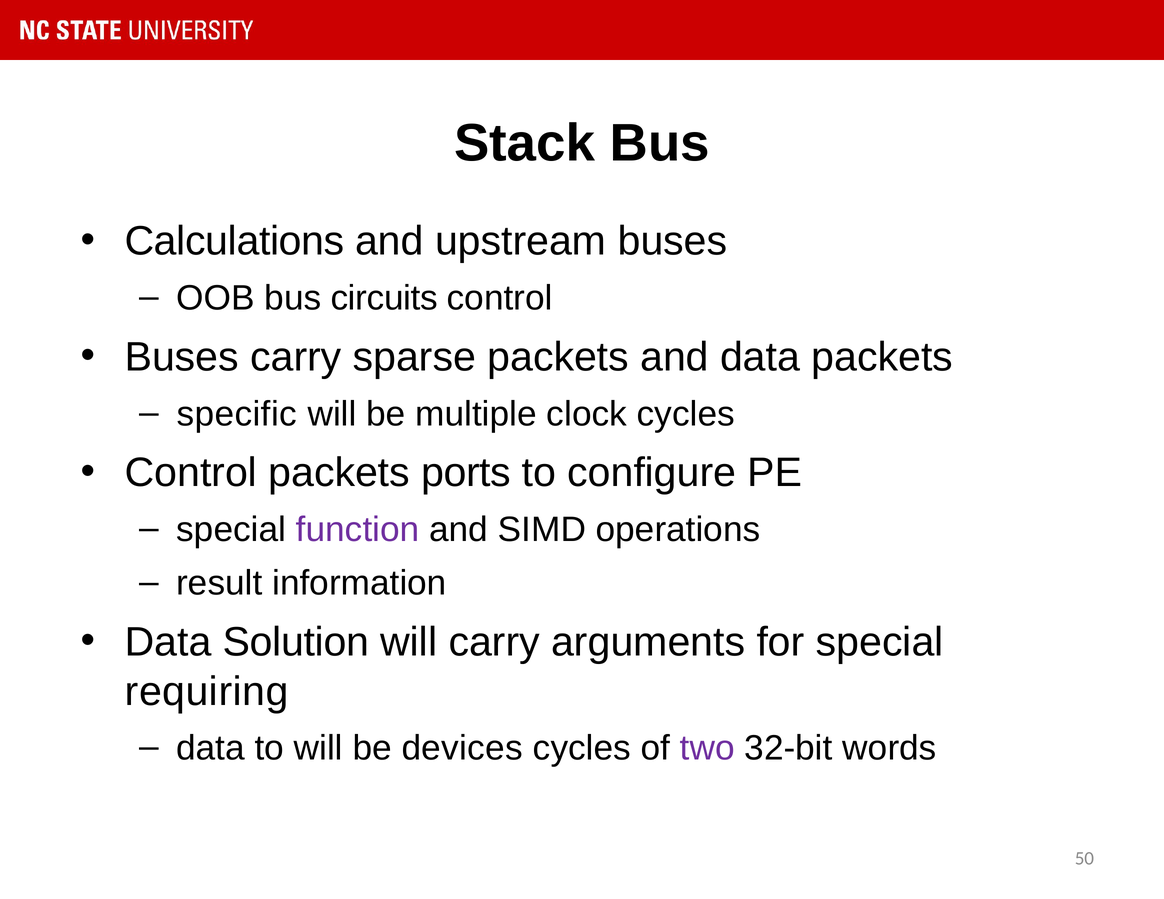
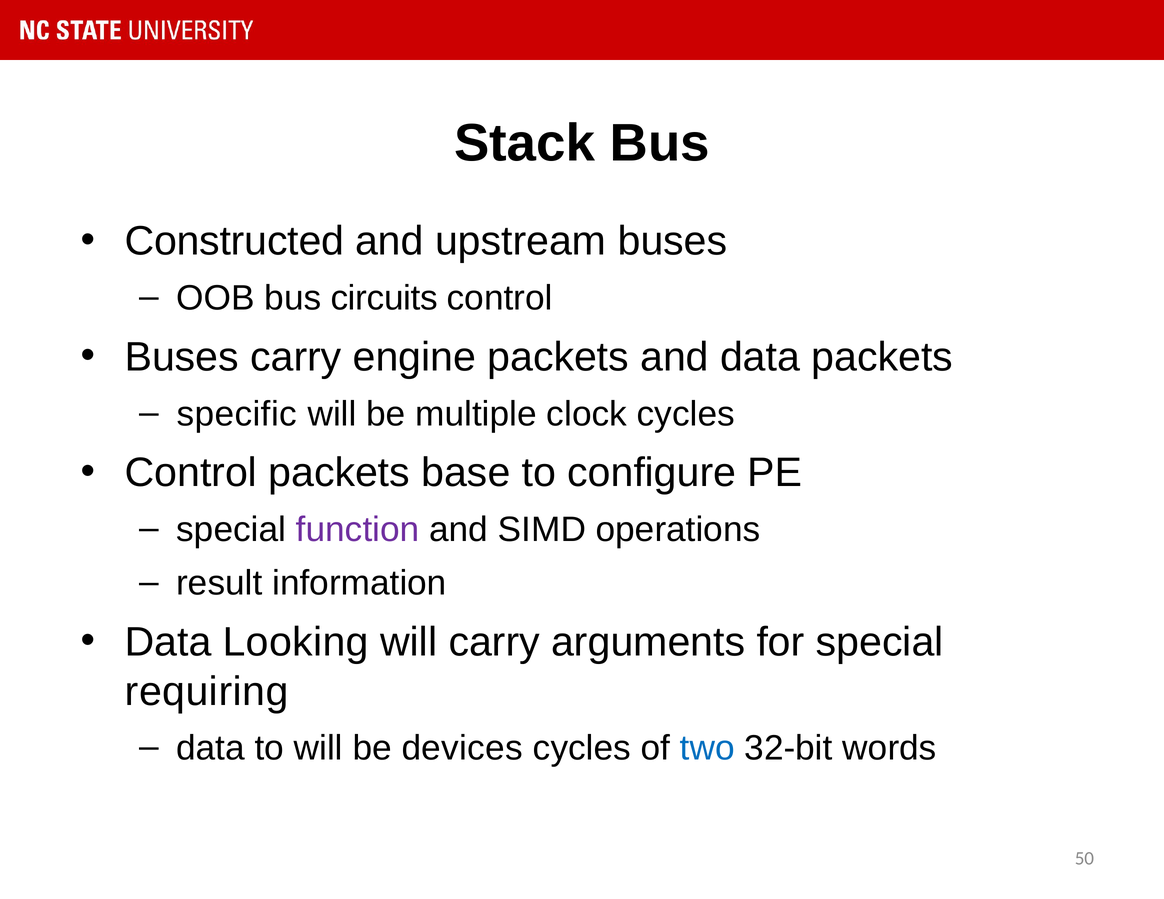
Calculations: Calculations -> Constructed (234, 242)
sparse: sparse -> engine (414, 357)
ports: ports -> base (466, 473)
Solution: Solution -> Looking (296, 642)
two colour: purple -> blue (707, 749)
